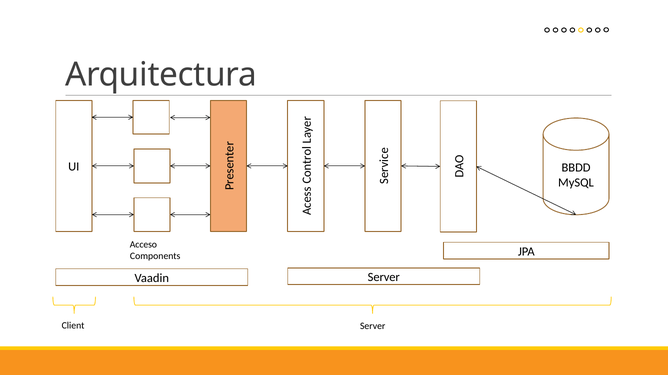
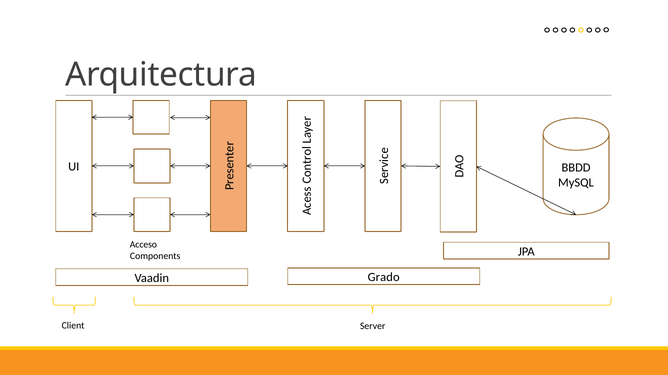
Server: Server -> Grado (384, 278)
